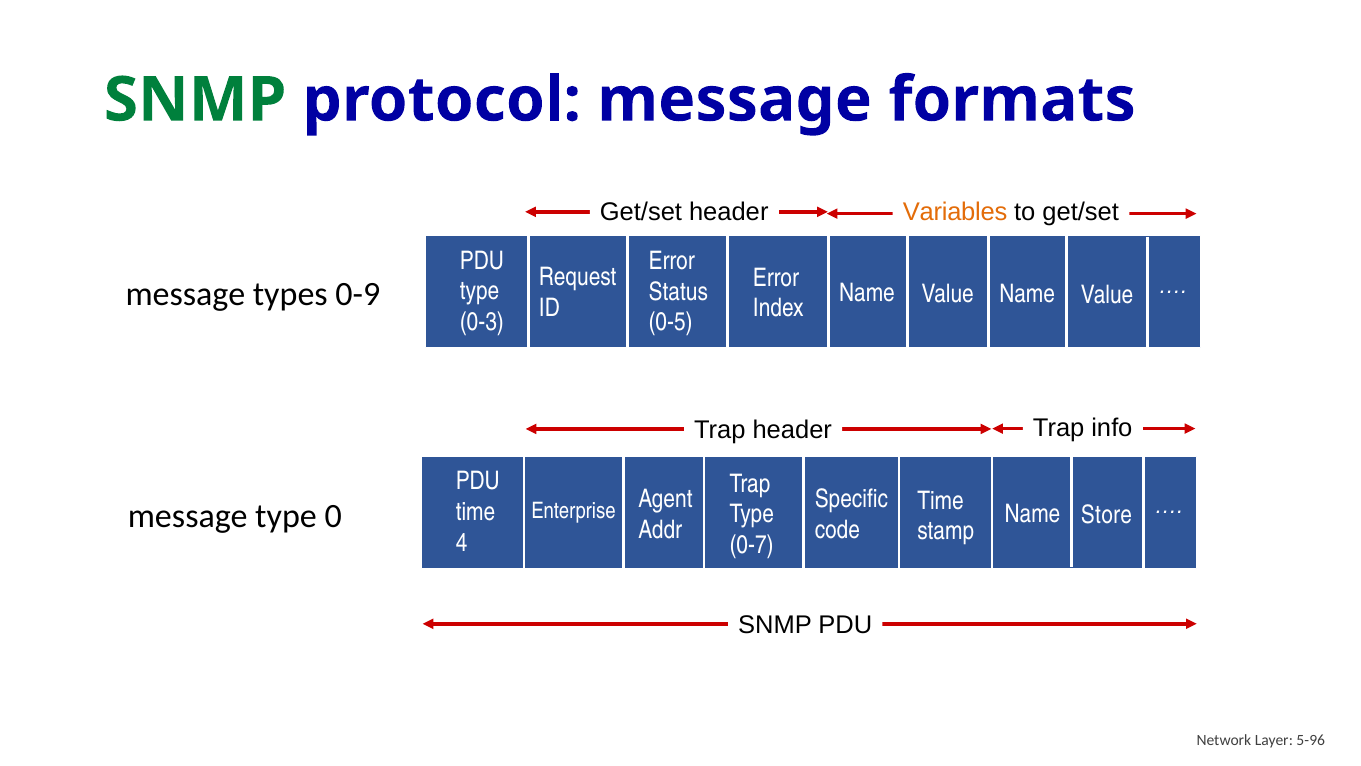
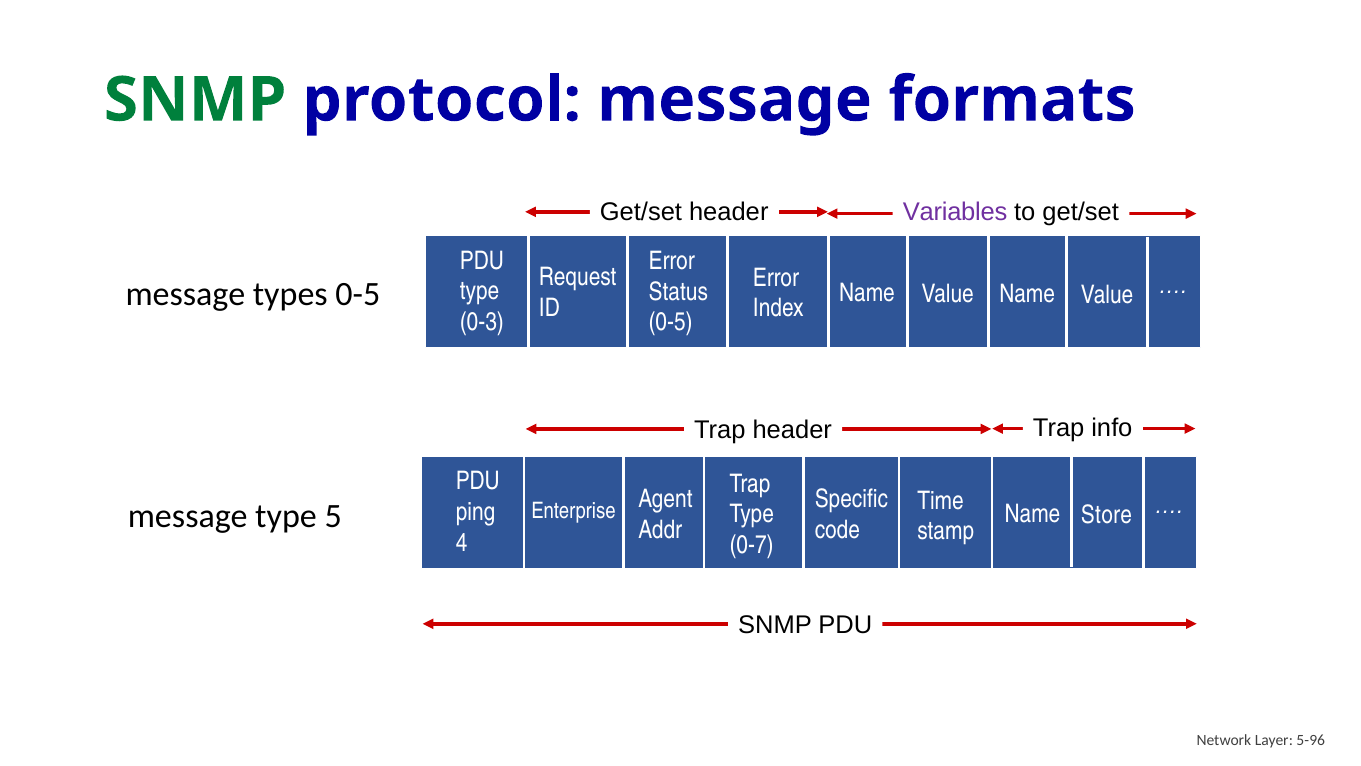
Variables colour: orange -> purple (955, 212)
types 0-9: 0-9 -> 0-5 (358, 294)
time: time -> ping (476, 512)
0: 0 -> 5 (333, 516)
